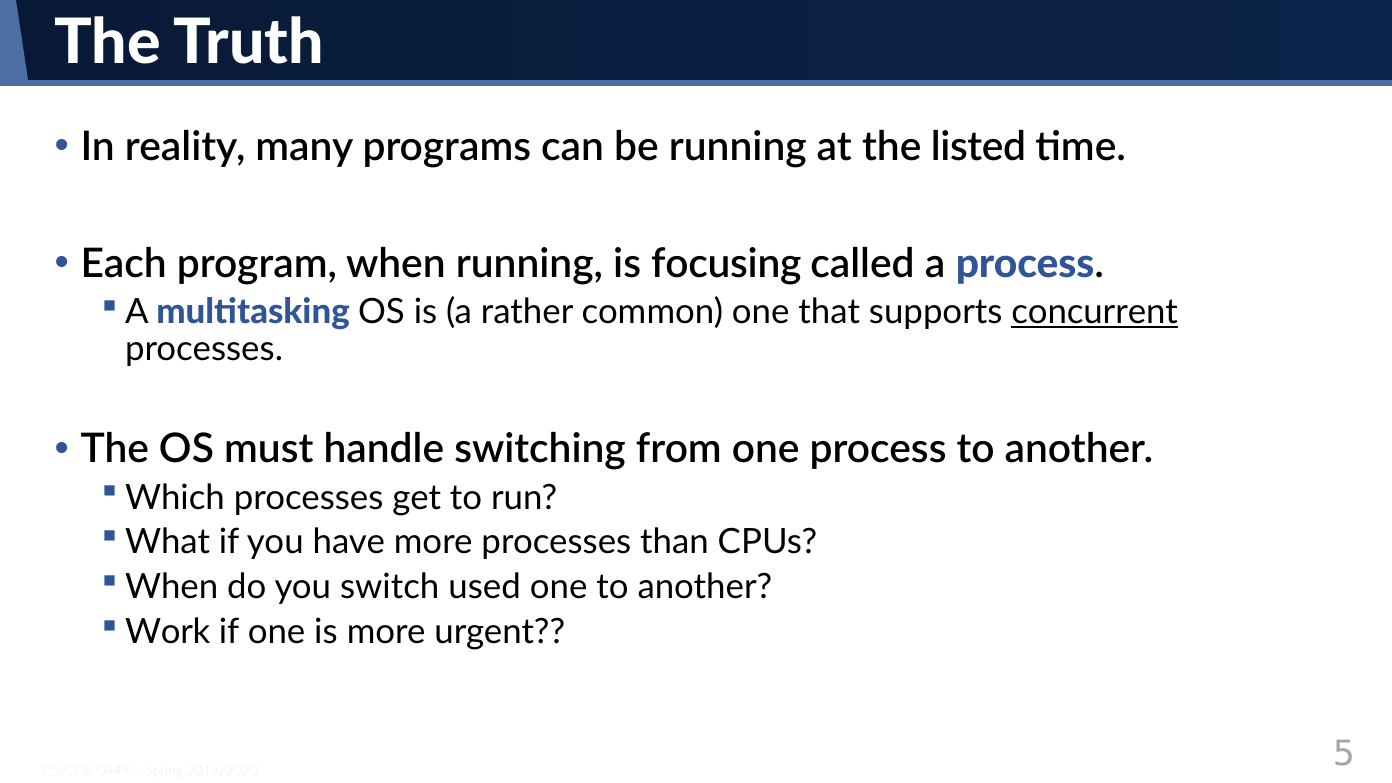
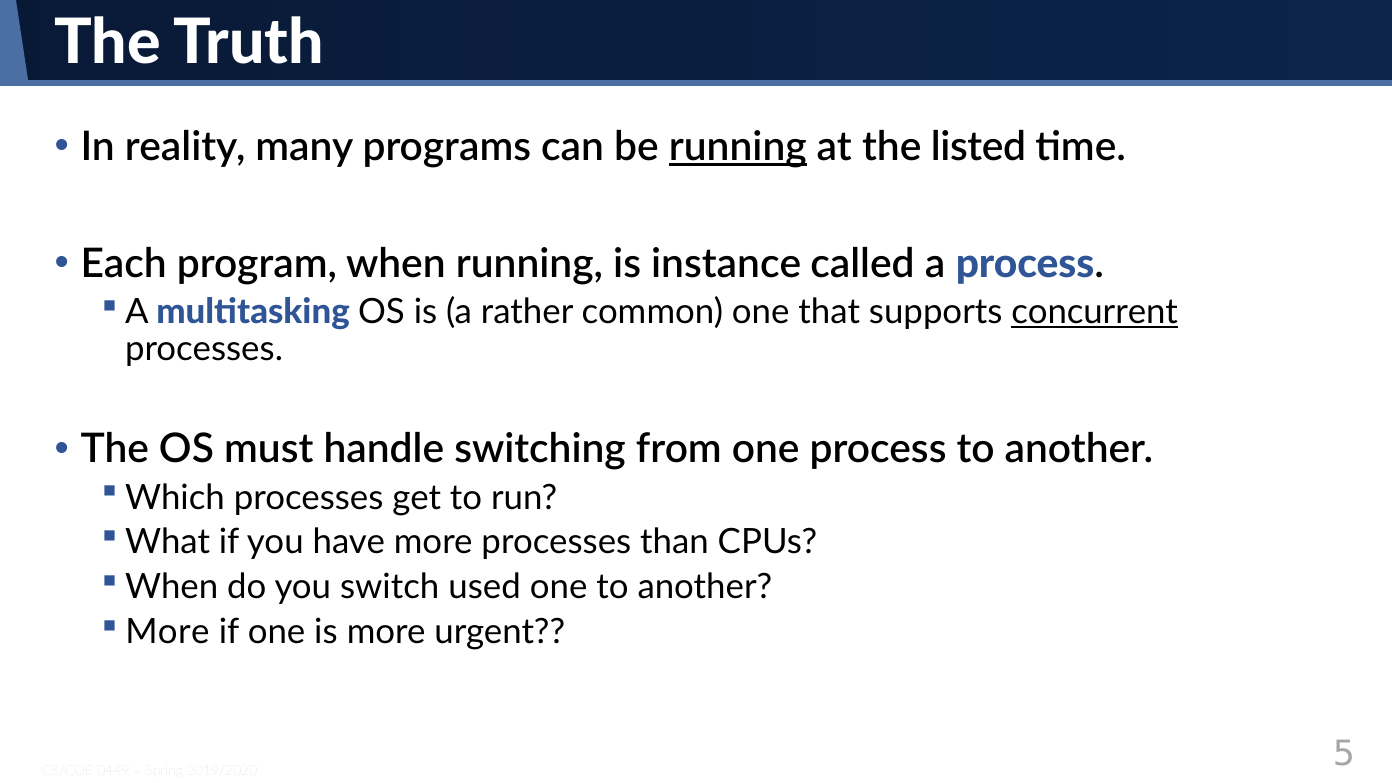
running underline: none -> present (738, 147)
focusing: focusing -> instance (726, 264)
Work: Work -> More (167, 632)
